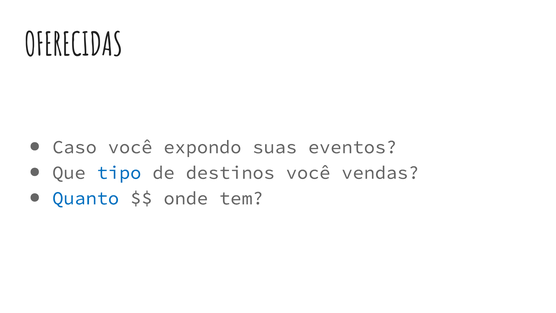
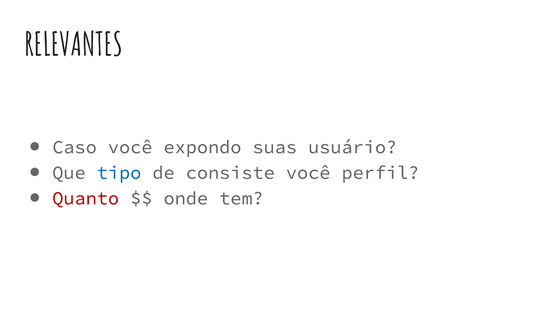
OFERECIDAS: OFERECIDAS -> RELEVANTES (74, 45)
eventos: eventos -> usuário (353, 147)
destinos: destinos -> consiste (230, 173)
vendas: vendas -> perfil (380, 173)
Quanto colour: blue -> red (86, 198)
